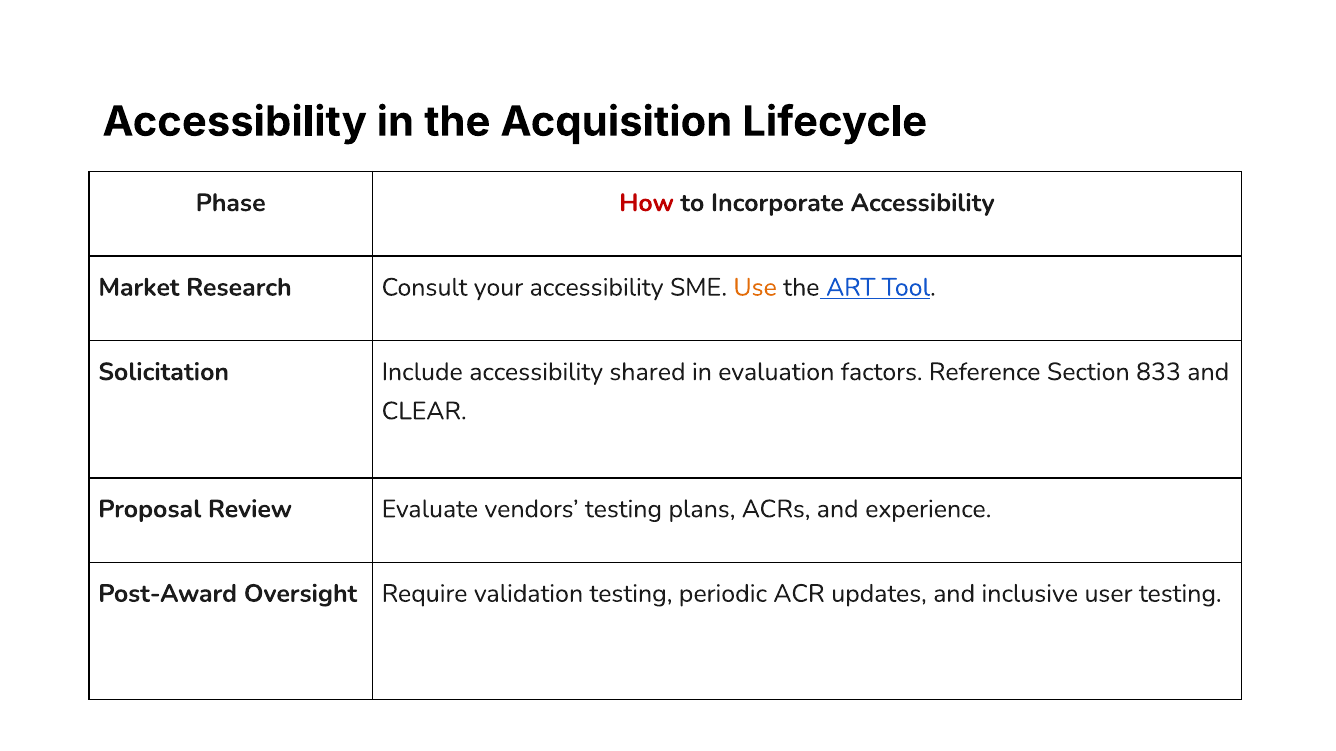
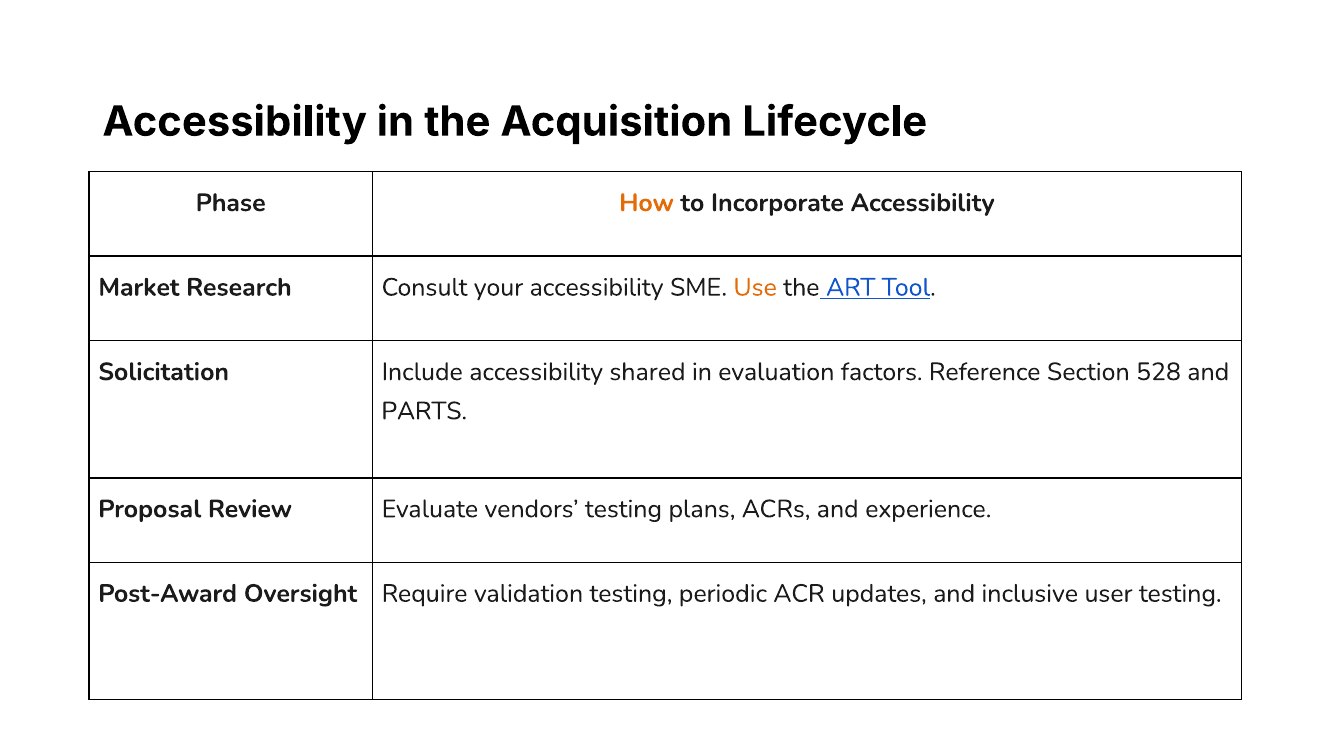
How colour: red -> orange (647, 203)
833: 833 -> 528 (1159, 372)
CLEAR: CLEAR -> PARTS (424, 411)
